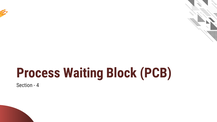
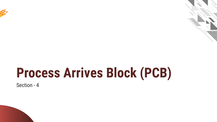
Waiting: Waiting -> Arrives (83, 73)
